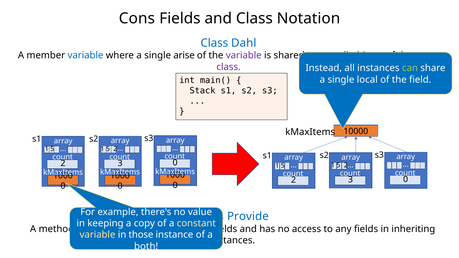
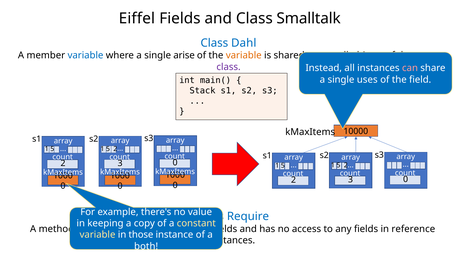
Cons: Cons -> Eiffel (137, 19)
Notation: Notation -> Smalltalk (309, 19)
variable colour: purple -> orange (244, 55)
can colour: light green -> pink (410, 68)
local: local -> uses (367, 80)
Provide: Provide -> Require (248, 217)
inheriting: inheriting -> reference (413, 229)
